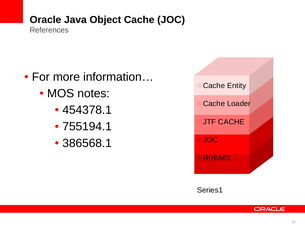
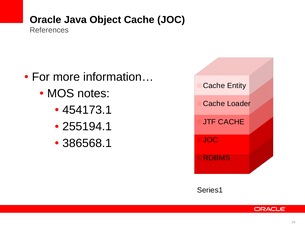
454378.1: 454378.1 -> 454173.1 (87, 110)
755194.1: 755194.1 -> 255194.1 (87, 127)
